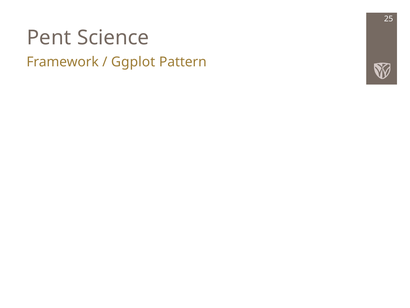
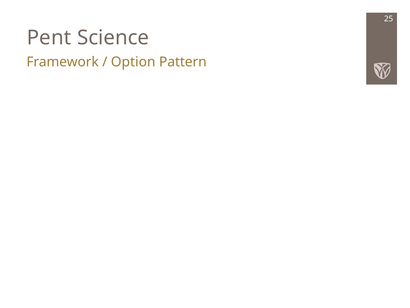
Ggplot: Ggplot -> Option (133, 62)
